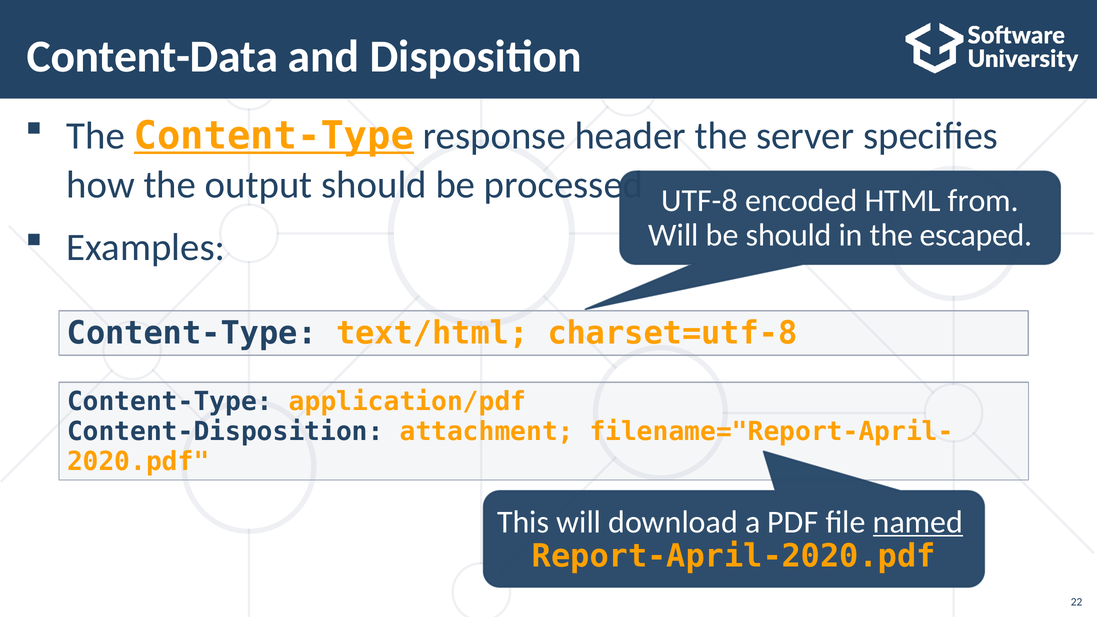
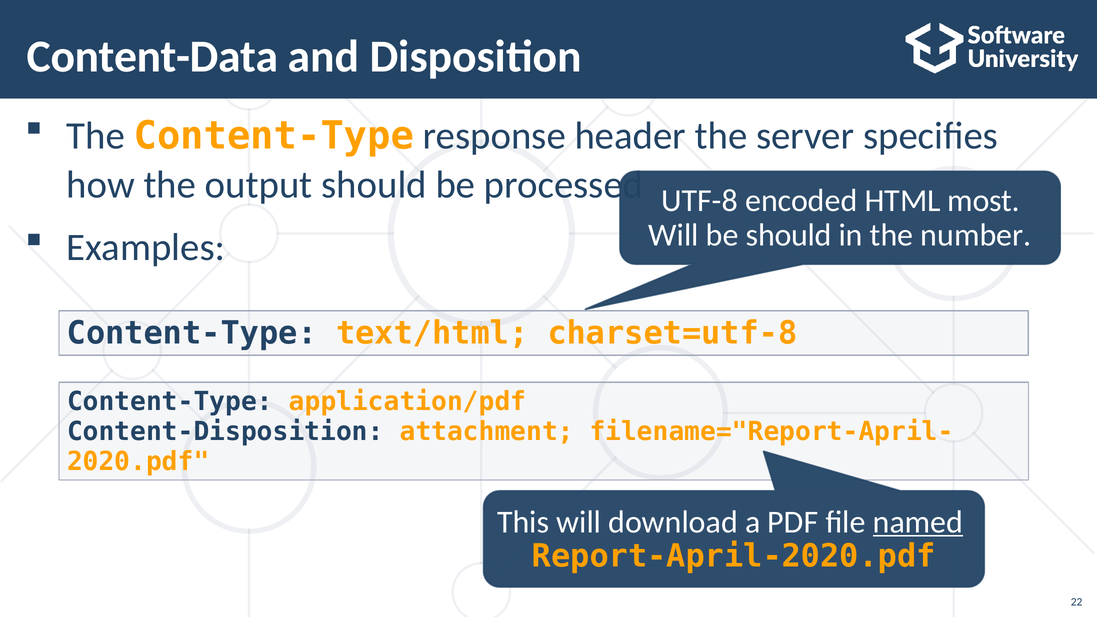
Content-Type underline: present -> none (274, 136)
from: from -> most (983, 201)
escaped: escaped -> number (976, 235)
